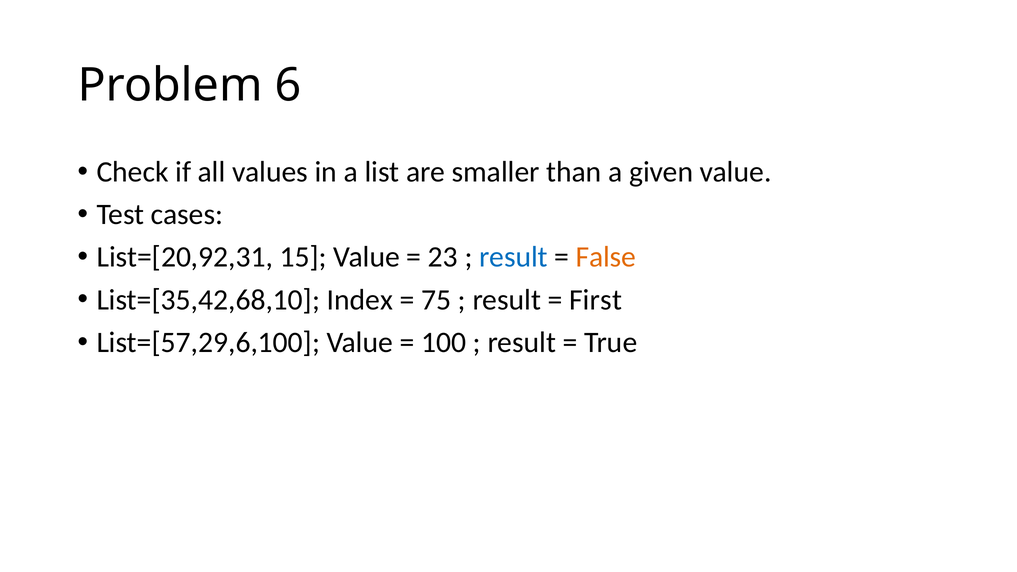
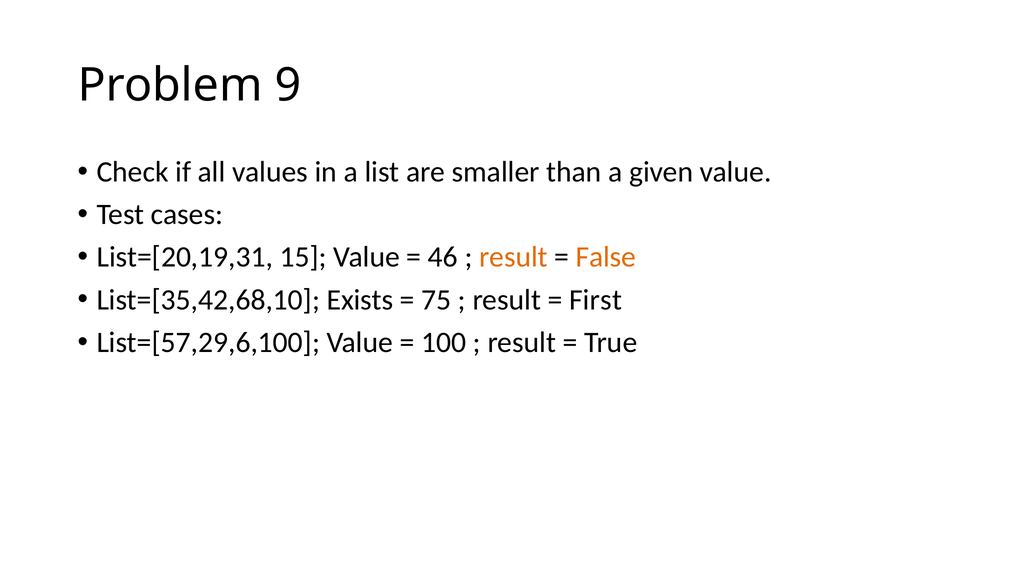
6: 6 -> 9 (288, 85)
List=[20,92,31: List=[20,92,31 -> List=[20,19,31 (185, 257)
23: 23 -> 46 (443, 257)
result colour: blue -> orange (513, 257)
Index: Index -> Exists (360, 300)
